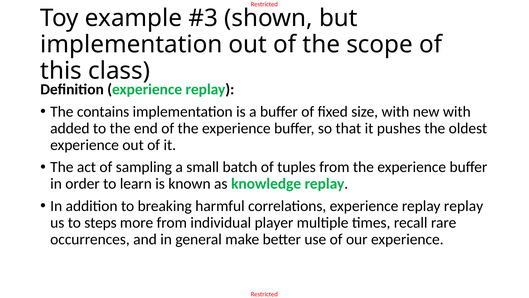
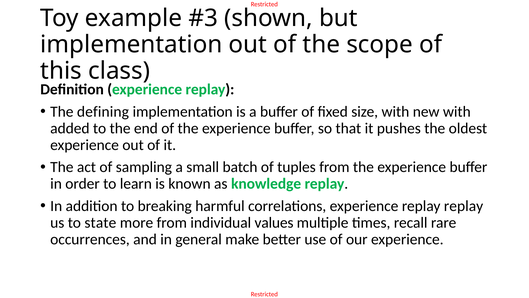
contains: contains -> defining (103, 112)
steps: steps -> state (100, 222)
player: player -> values (274, 222)
